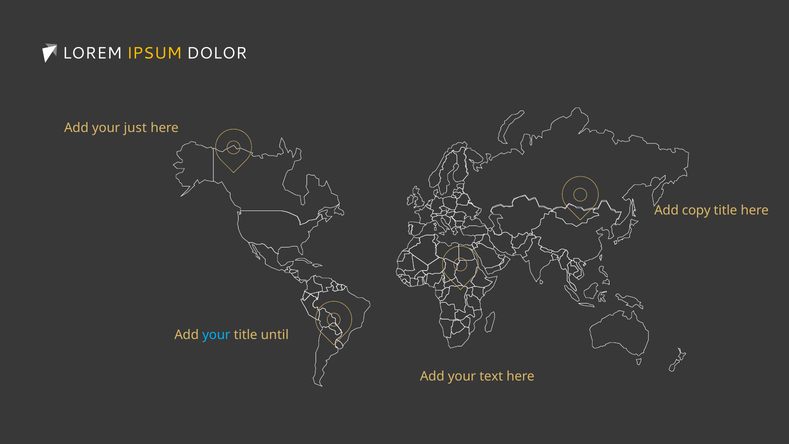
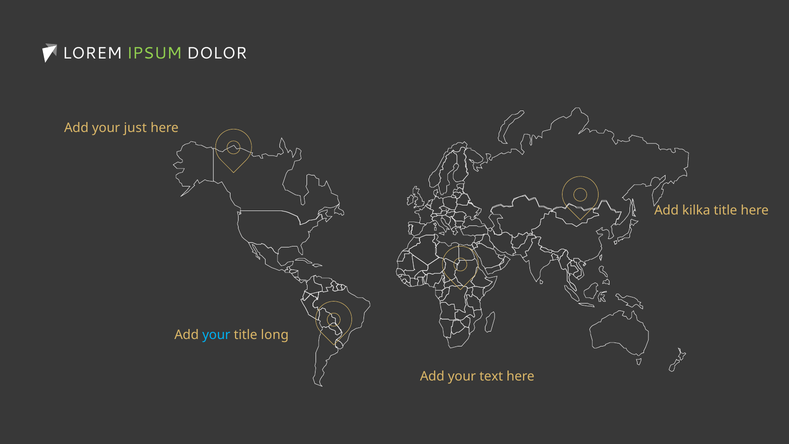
IPSUM colour: yellow -> light green (154, 53)
copy: copy -> kilka (696, 210)
until: until -> long (275, 335)
